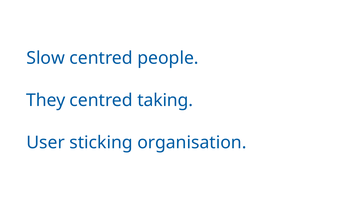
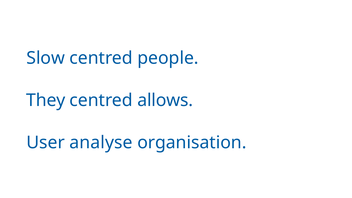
taking: taking -> allows (165, 100)
sticking: sticking -> analyse (101, 142)
